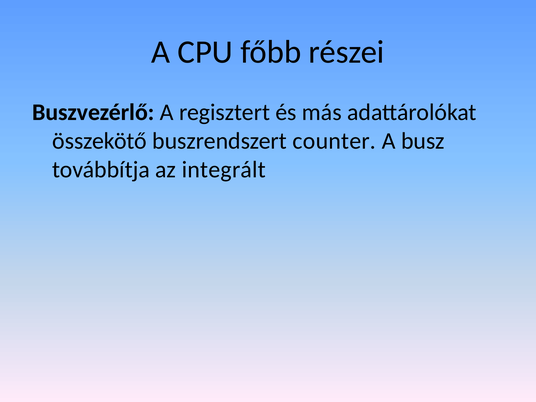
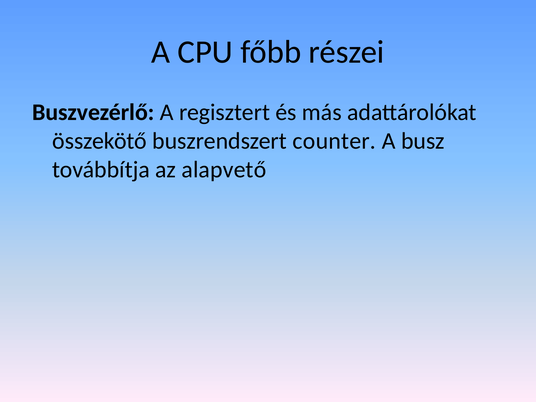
integrált: integrált -> alapvető (224, 170)
